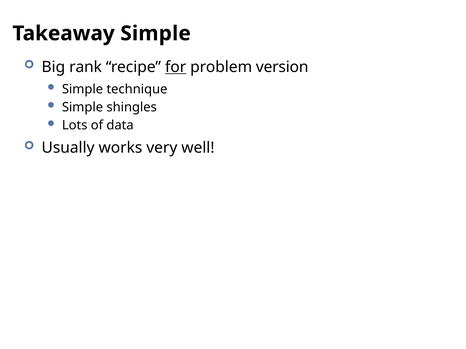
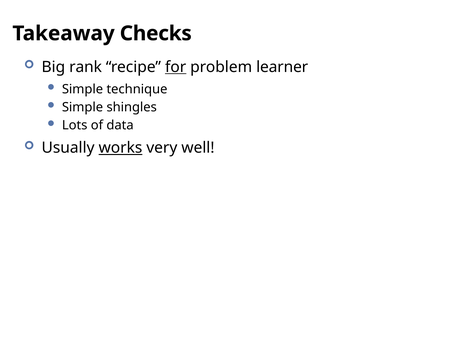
Takeaway Simple: Simple -> Checks (156, 33)
version: version -> learner (282, 67)
works underline: none -> present (120, 148)
